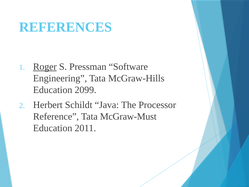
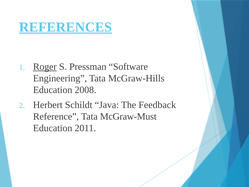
REFERENCES underline: none -> present (66, 27)
2099: 2099 -> 2008 (86, 90)
Processor: Processor -> Feedback (157, 105)
